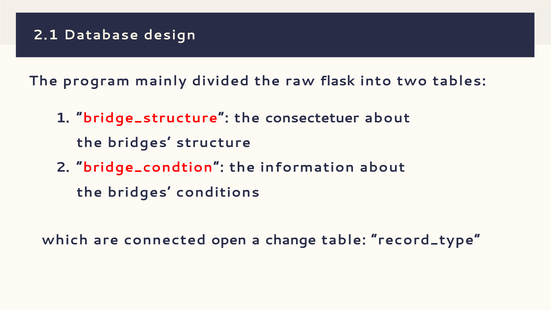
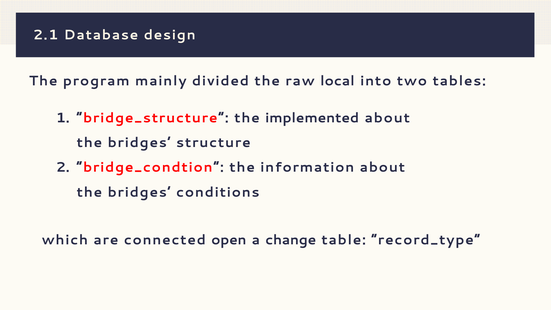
flask: flask -> local (337, 81)
consectetuer: consectetuer -> implemented (312, 118)
